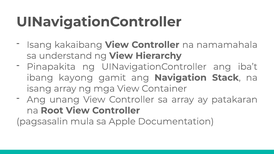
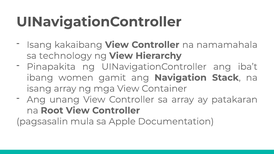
understand: understand -> technology (65, 56)
kayong: kayong -> women (76, 78)
